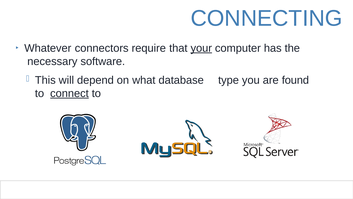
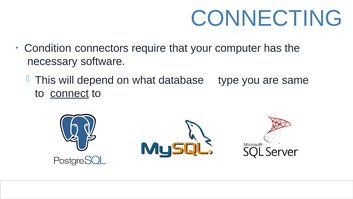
Whatever: Whatever -> Condition (48, 48)
your underline: present -> none (201, 48)
found: found -> same (295, 80)
